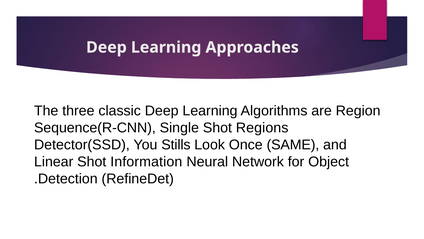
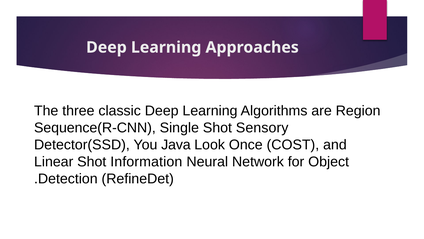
Regions: Regions -> Sensory (262, 128)
Stills: Stills -> Java (176, 145)
SAME: SAME -> COST (293, 145)
